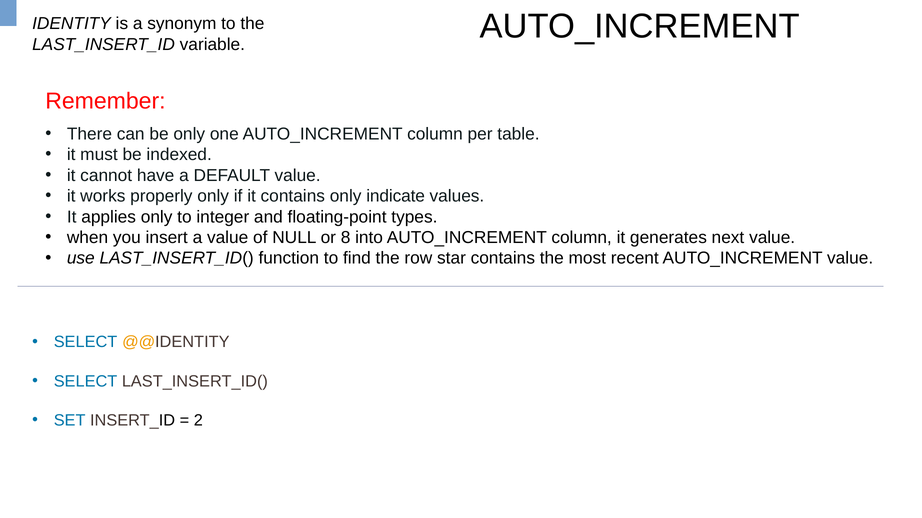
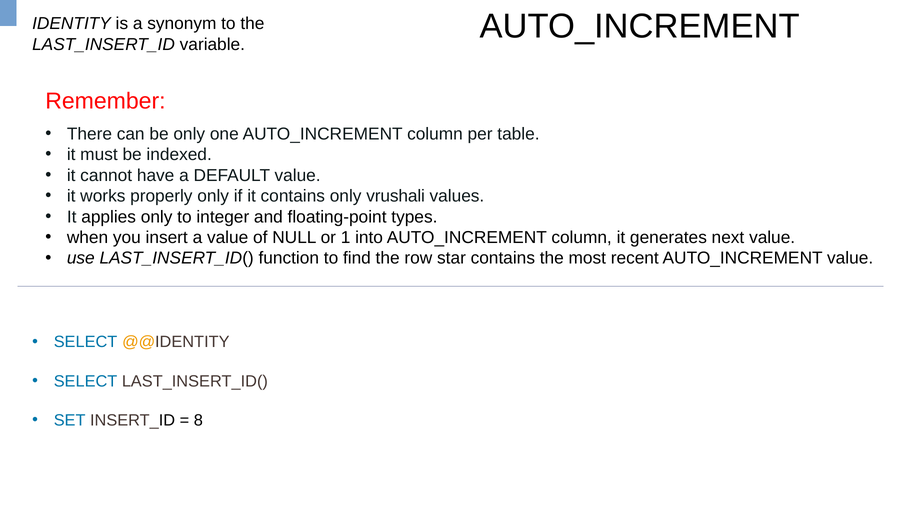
indicate: indicate -> vrushali (396, 196)
8: 8 -> 1 (346, 238)
2: 2 -> 8 (198, 421)
